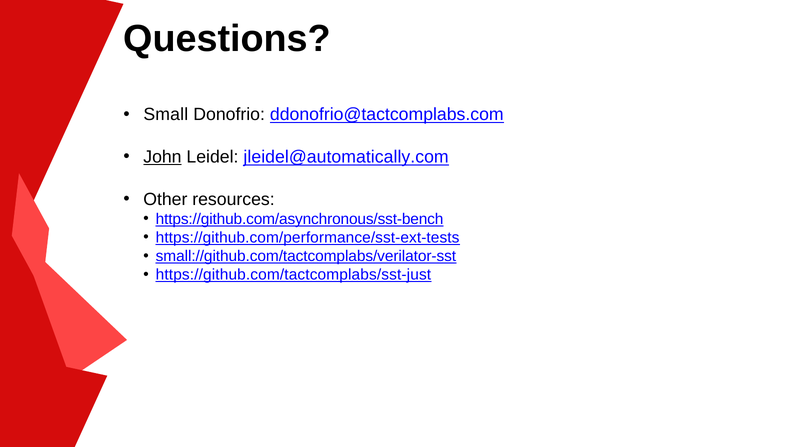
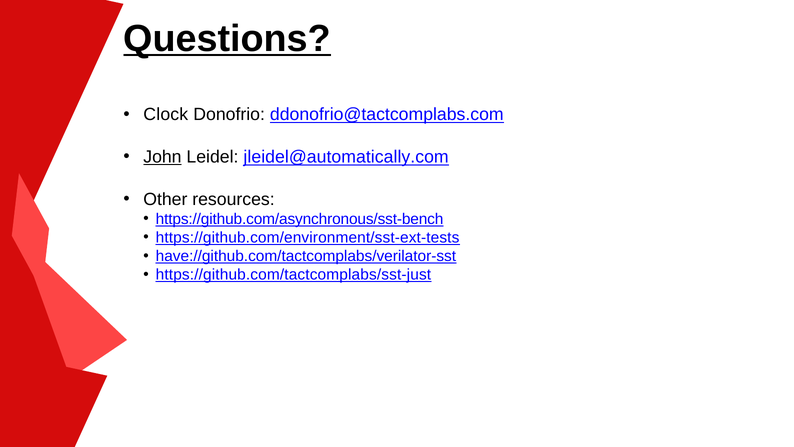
Questions underline: none -> present (227, 39)
Small: Small -> Clock (166, 115)
https://github.com/performance/sst-ext-tests: https://github.com/performance/sst-ext-tests -> https://github.com/environment/sst-ext-tests (308, 237)
small://github.com/tactcomplabs/verilator-sst: small://github.com/tactcomplabs/verilator-sst -> have://github.com/tactcomplabs/verilator-sst (306, 256)
